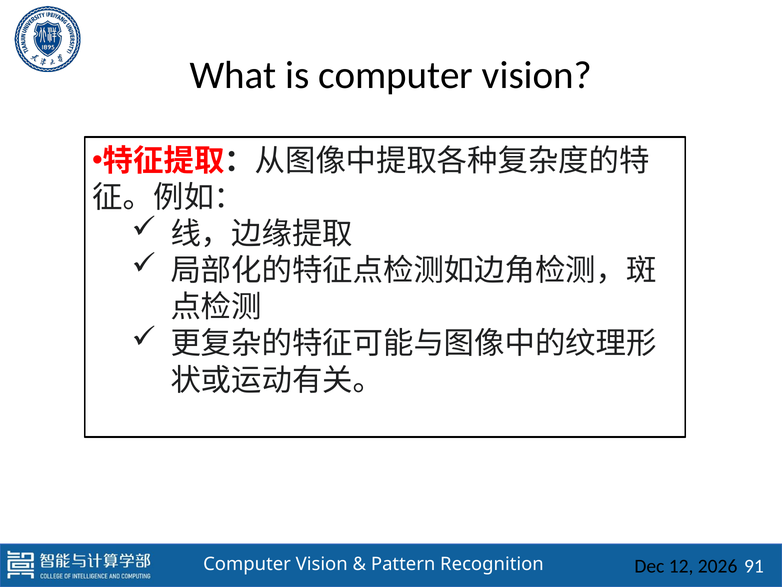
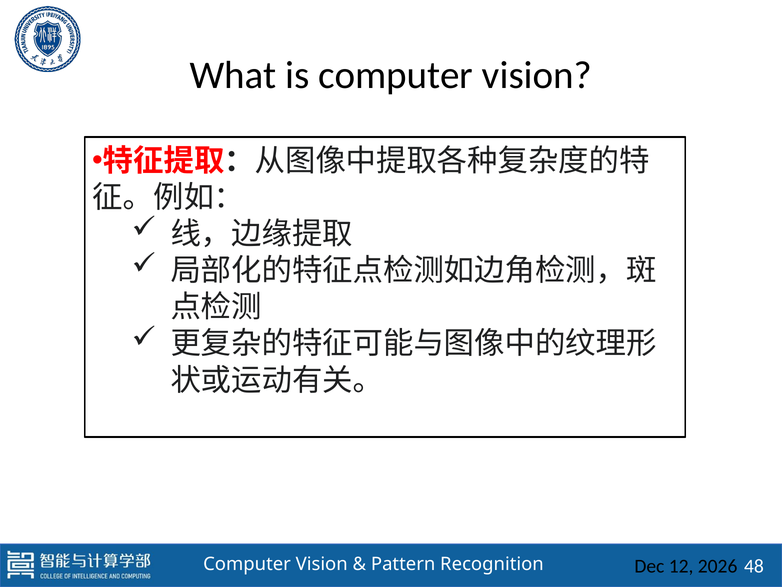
91: 91 -> 48 (754, 566)
